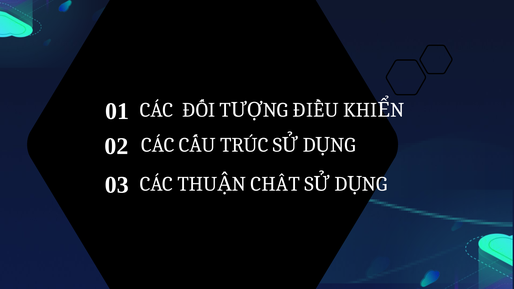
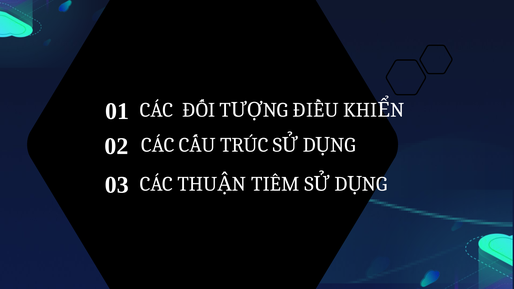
CHẤT: CHẤT -> TIỀM (275, 184)
